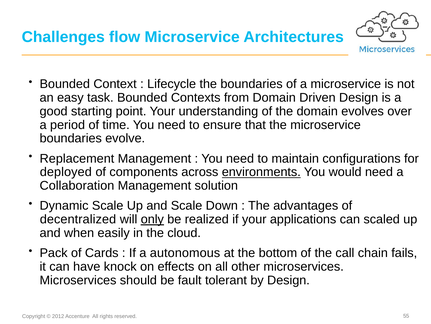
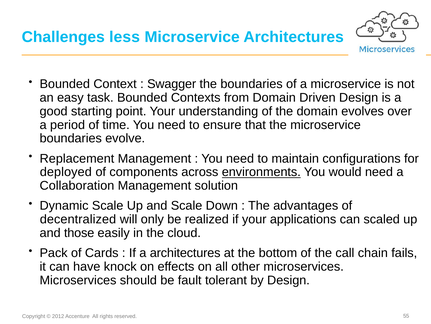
flow: flow -> less (125, 37)
Lifecycle: Lifecycle -> Swagger (172, 84)
only underline: present -> none (152, 219)
when: when -> those (79, 232)
a autonomous: autonomous -> architectures (185, 253)
